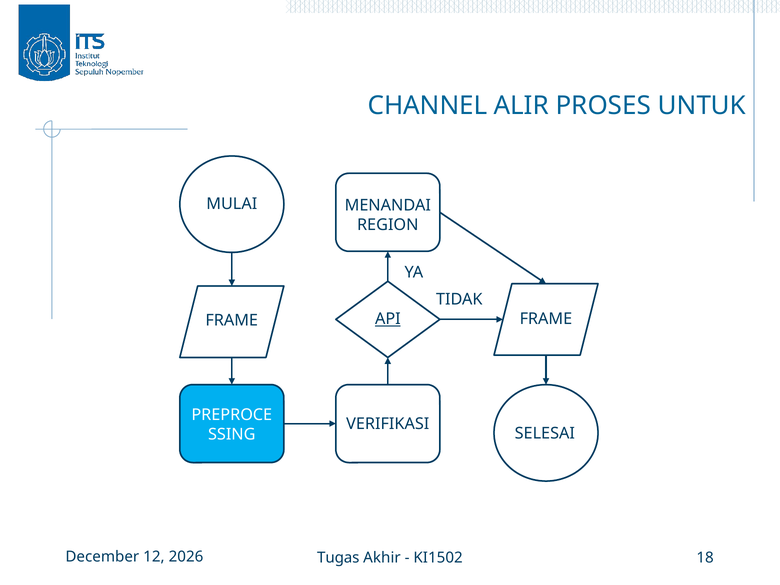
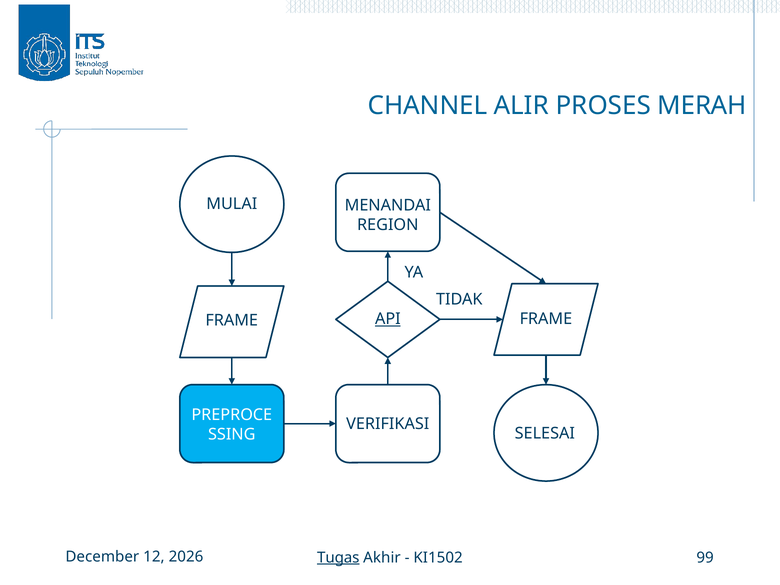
UNTUK: UNTUK -> MERAH (702, 106)
Tugas underline: none -> present (338, 558)
18: 18 -> 99 (705, 558)
